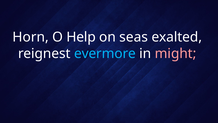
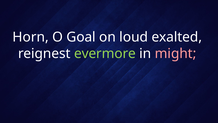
Help: Help -> Goal (81, 37)
seas: seas -> loud (134, 37)
evermore colour: light blue -> light green (105, 53)
